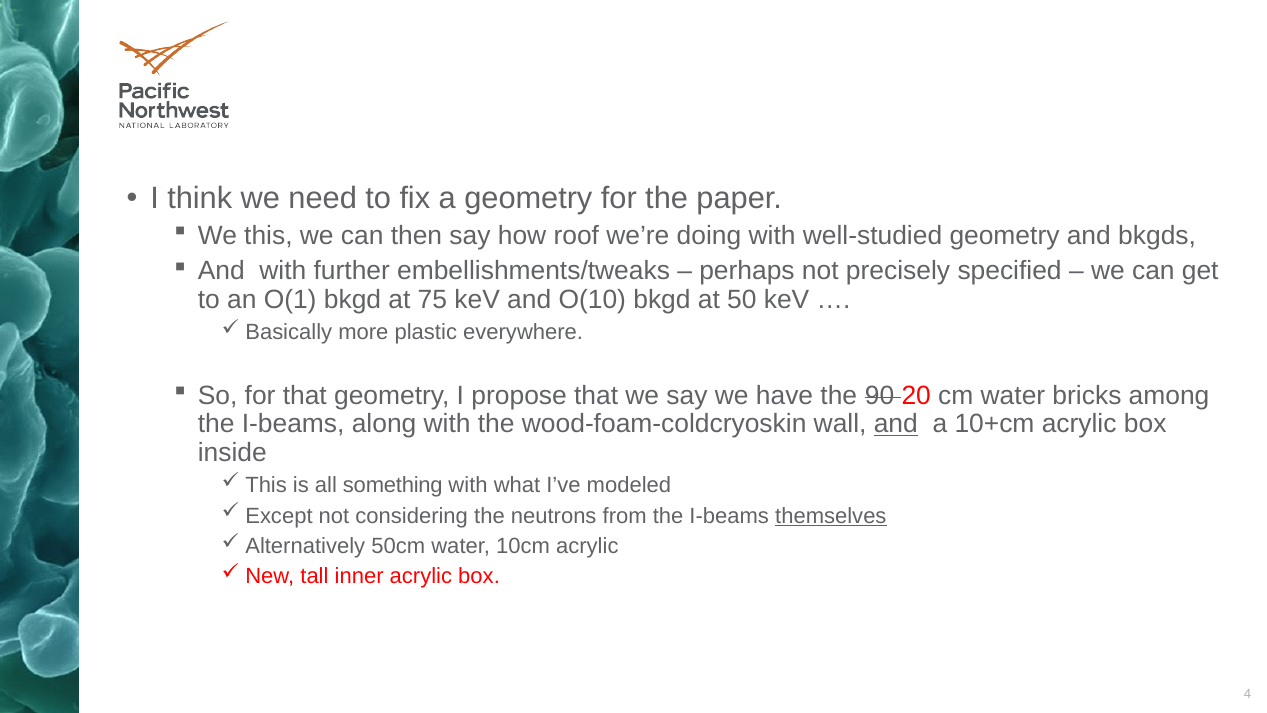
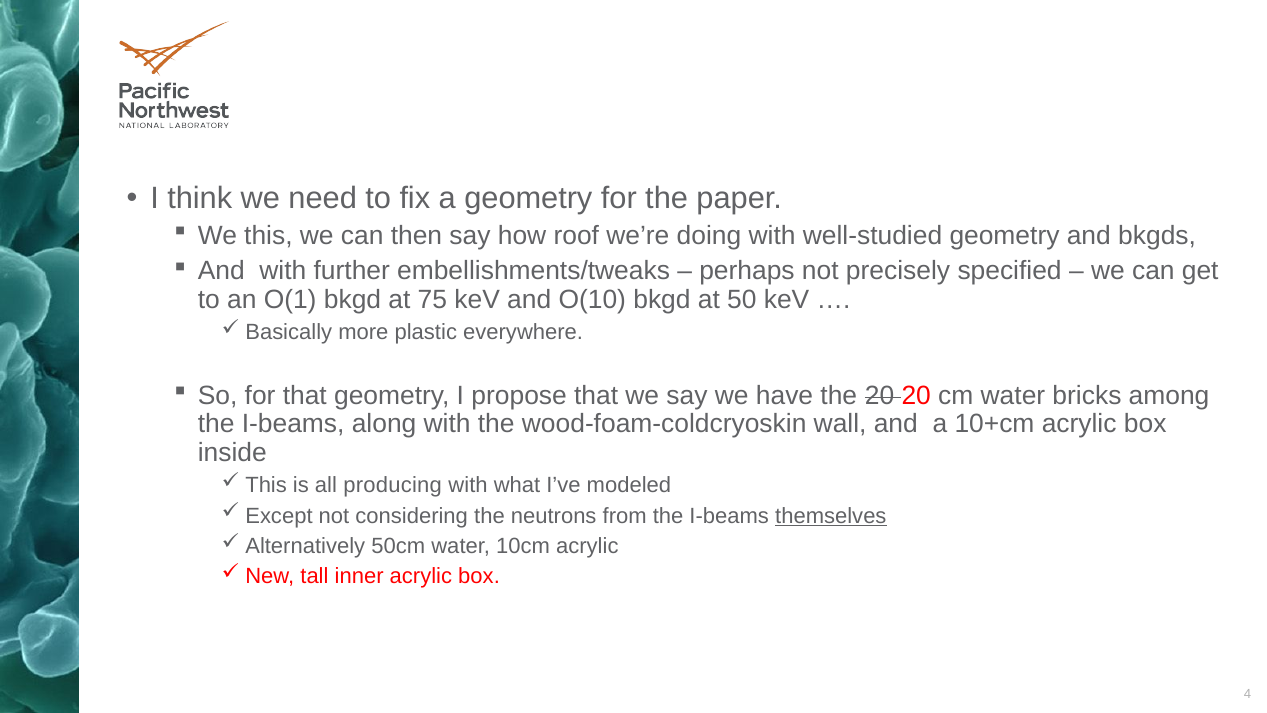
the 90: 90 -> 20 (880, 395)
and underline: present -> none (896, 424)
something: something -> producing (393, 485)
